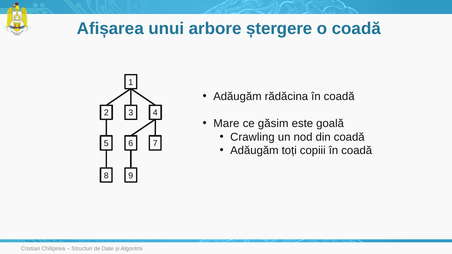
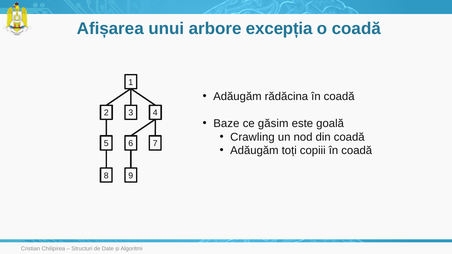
ștergere: ștergere -> excepția (279, 29)
Mare: Mare -> Baze (226, 124)
